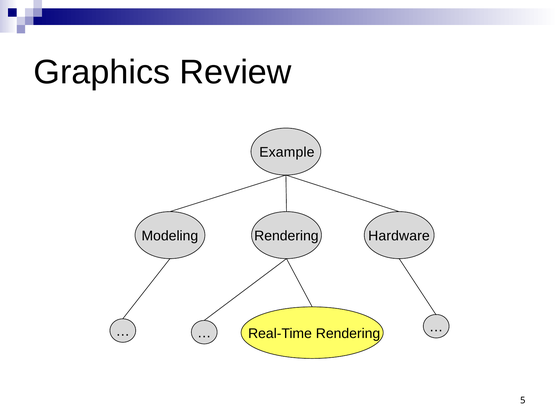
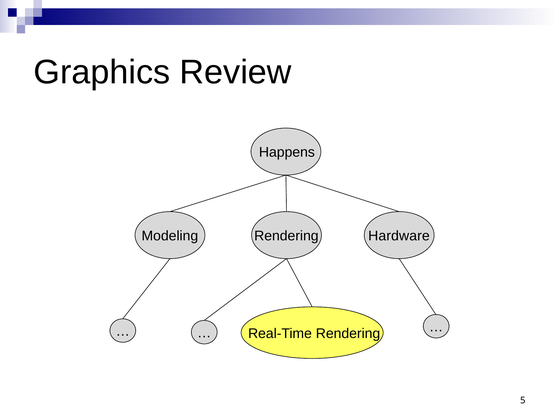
Example: Example -> Happens (287, 152)
